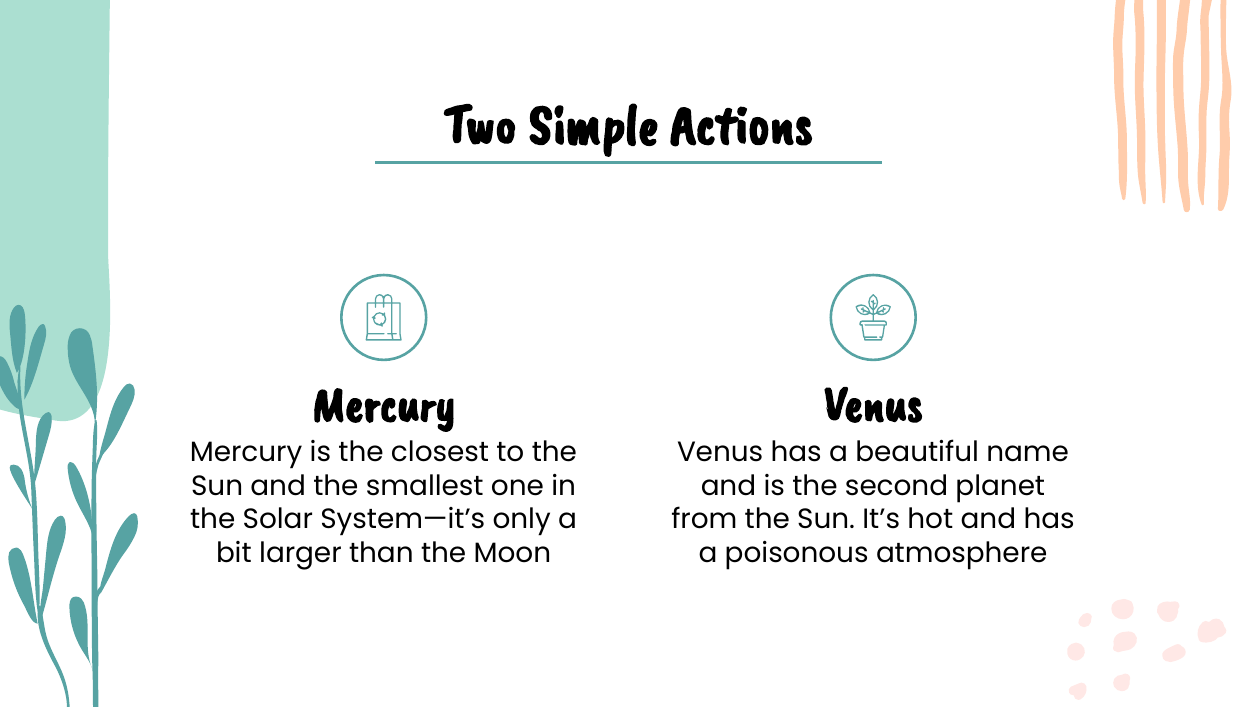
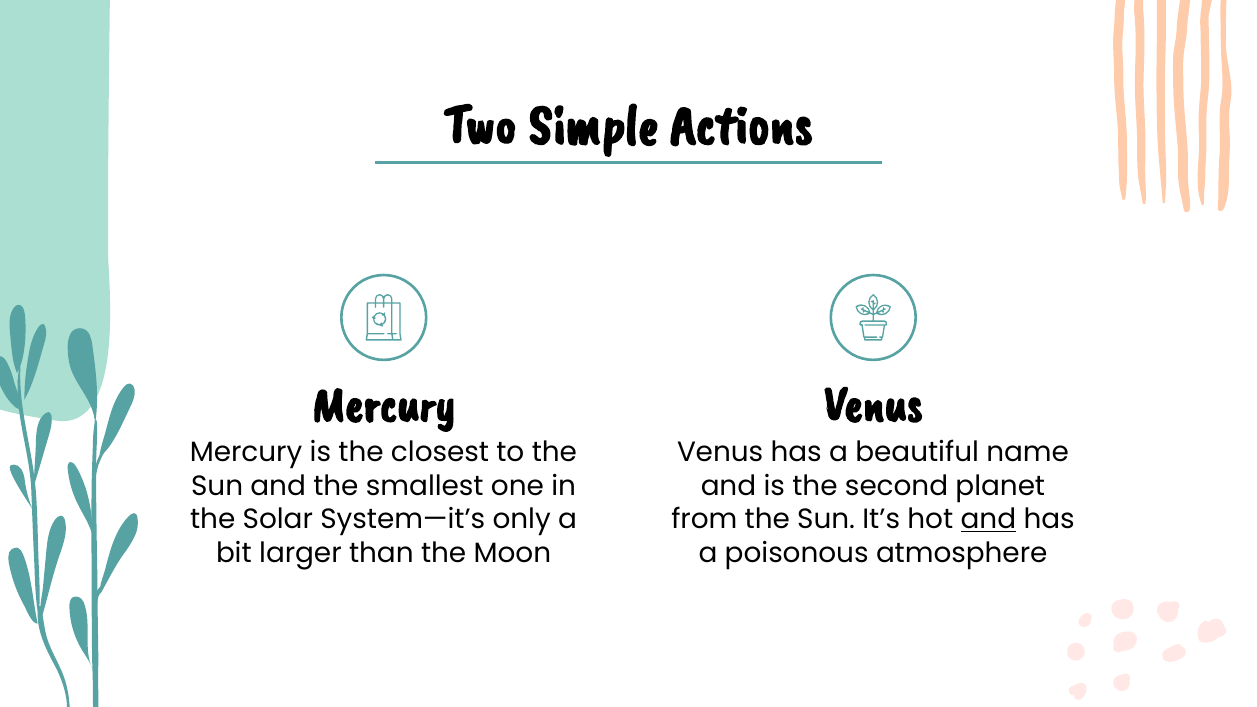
and underline: none -> present (988, 520)
